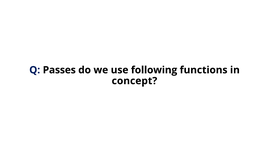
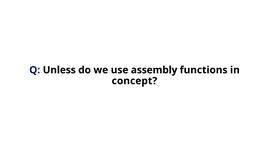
Passes: Passes -> Unless (59, 70)
following: following -> assembly (154, 70)
